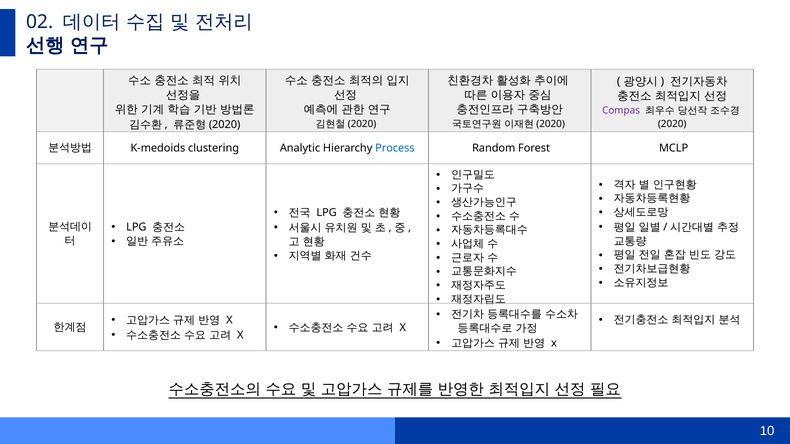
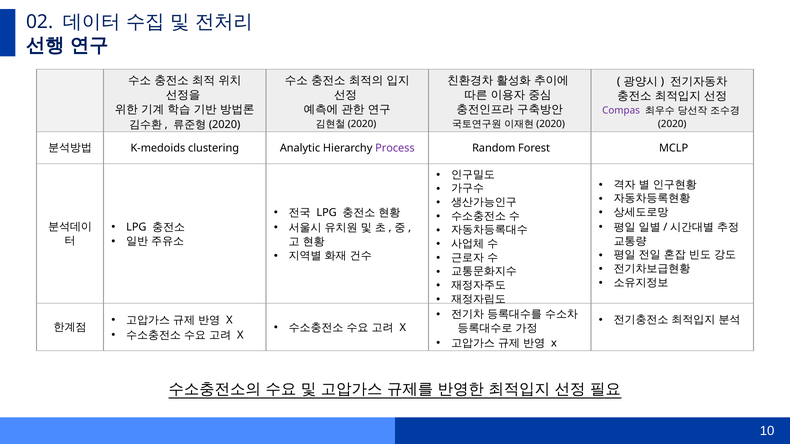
Process colour: blue -> purple (395, 148)
